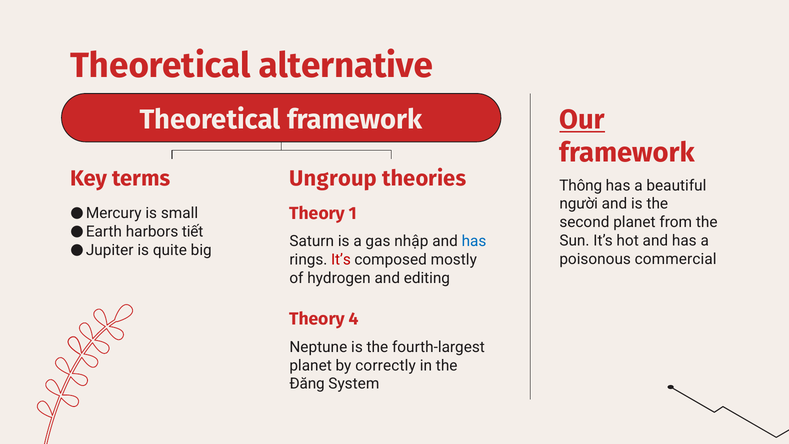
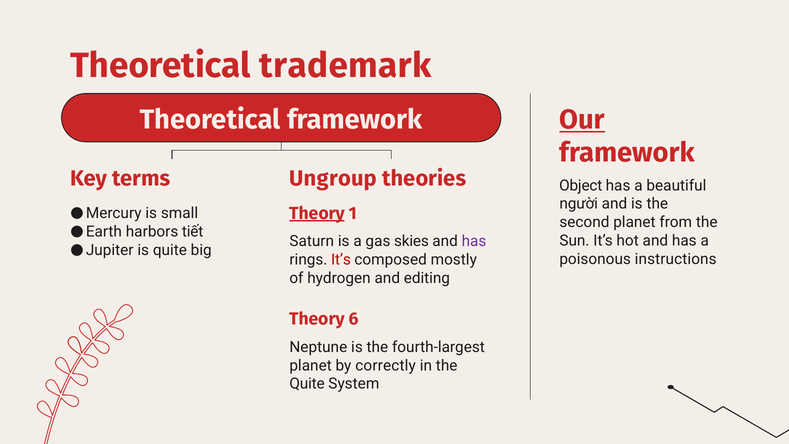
alternative: alternative -> trademark (346, 66)
Thông: Thông -> Object (581, 185)
Theory underline: none -> present (317, 213)
nhập: nhập -> skies (411, 241)
has colour: blue -> purple (474, 241)
commercial: commercial -> instructions (676, 259)
4: 4 -> 6 (354, 319)
Đăng: Đăng -> Quite (307, 384)
